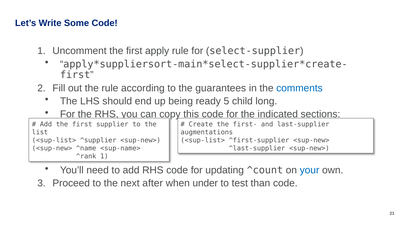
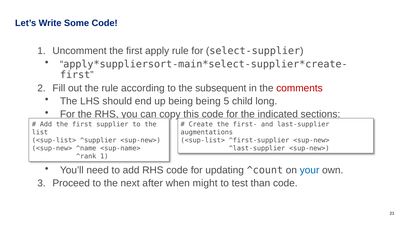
guarantees: guarantees -> subsequent (221, 88)
comments colour: blue -> red (299, 88)
being ready: ready -> being (208, 101)
under: under -> might (205, 183)
